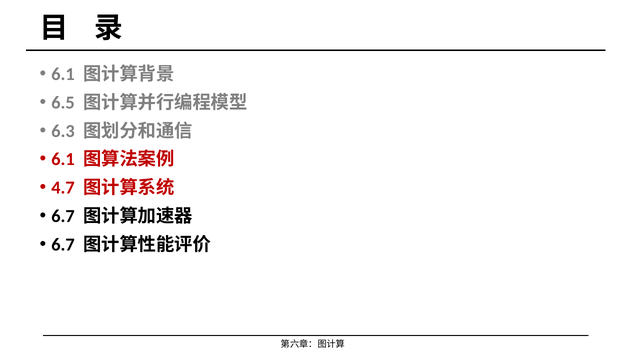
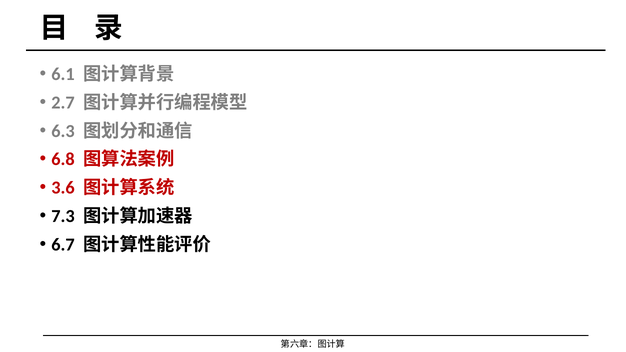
6.5: 6.5 -> 2.7 (63, 103)
6.1: 6.1 -> 6.8 (63, 160)
4.7: 4.7 -> 3.6 (63, 188)
6.7: 6.7 -> 7.3 (63, 216)
